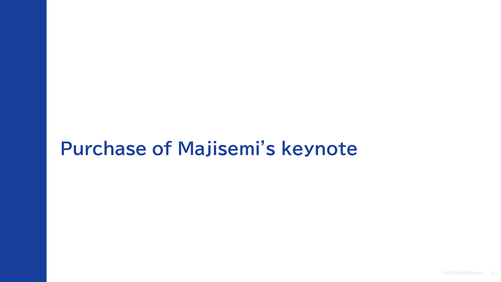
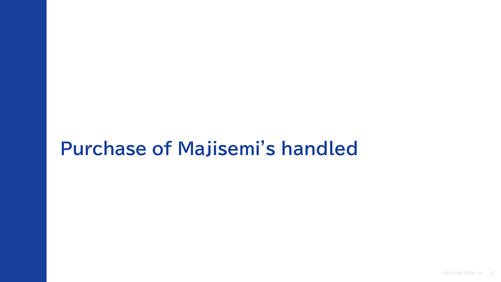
keynote: keynote -> handled (320, 149)
